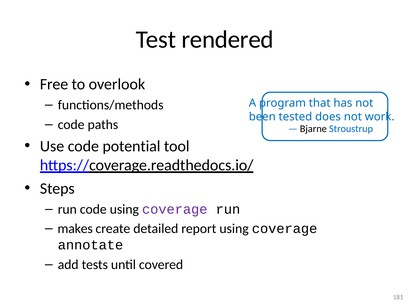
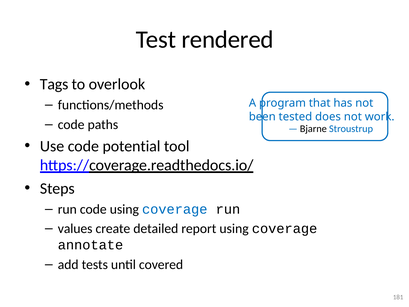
Free: Free -> Tags (54, 84)
coverage colour: purple -> blue (175, 209)
makes: makes -> values (75, 229)
